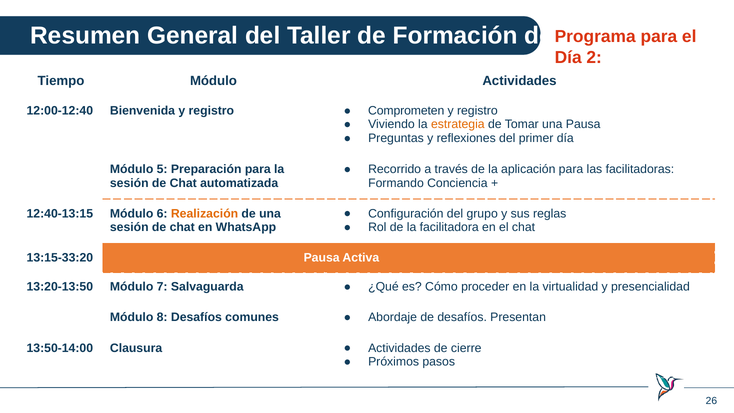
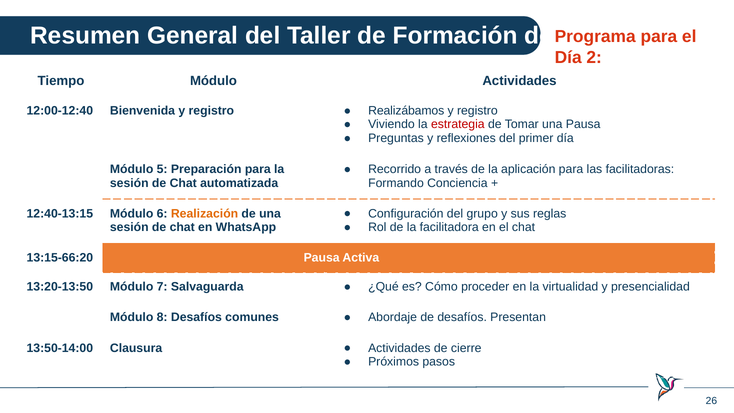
Comprometen: Comprometen -> Realizábamos (406, 111)
estrategia colour: orange -> red (458, 124)
13:15-33:20: 13:15-33:20 -> 13:15-66:20 (60, 257)
